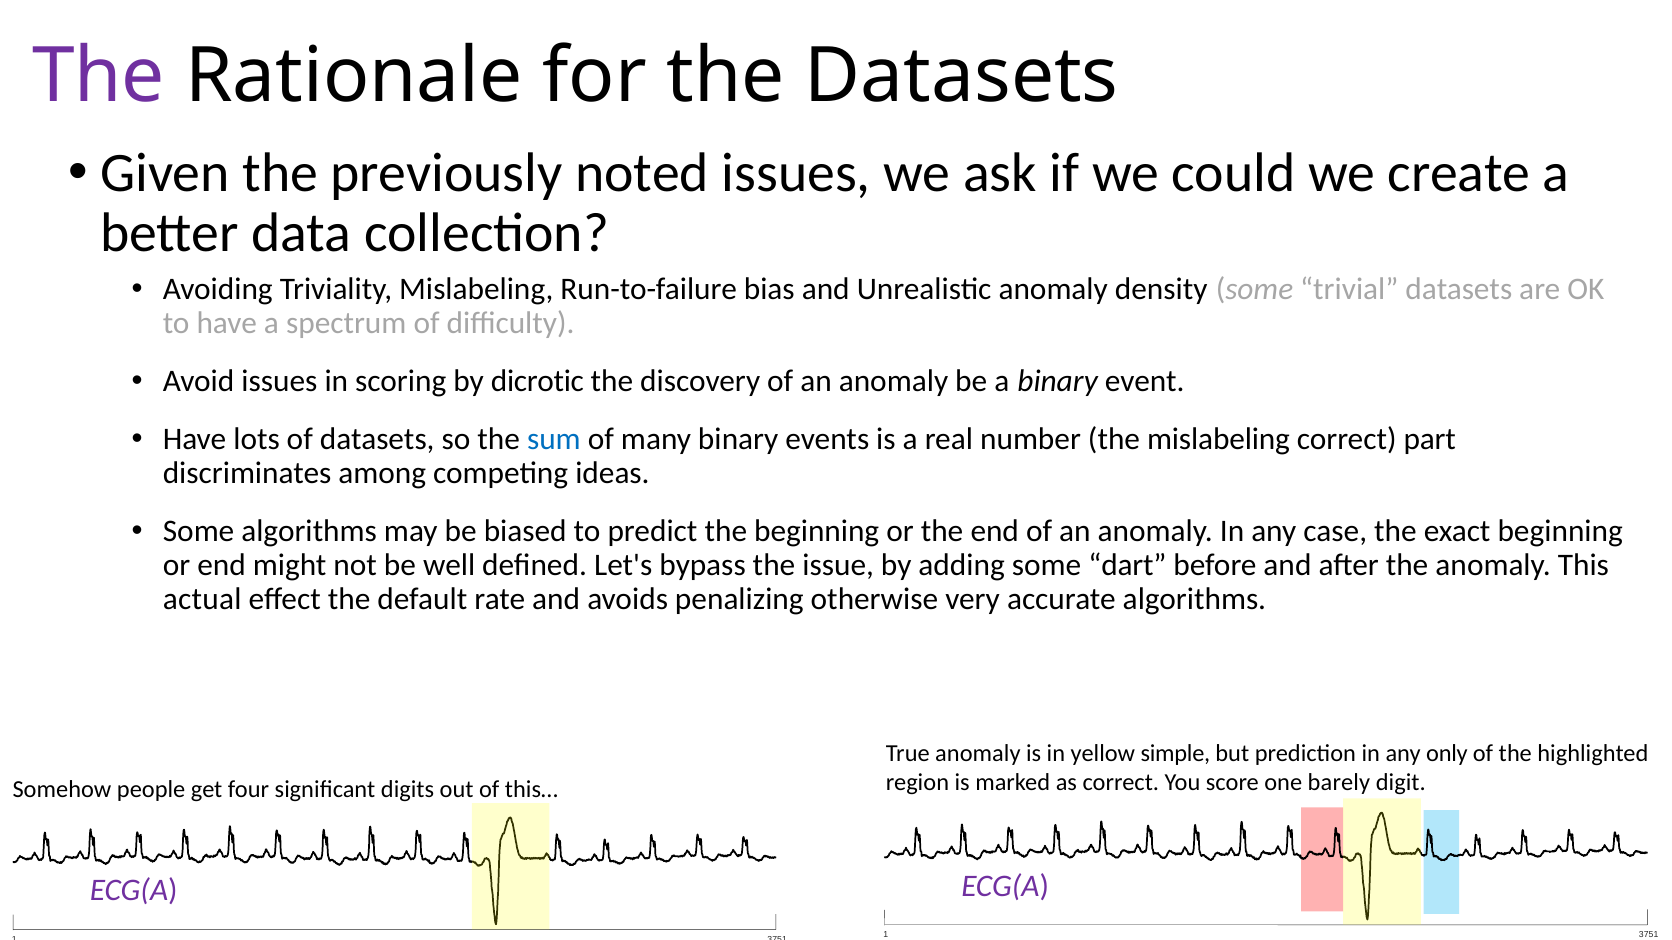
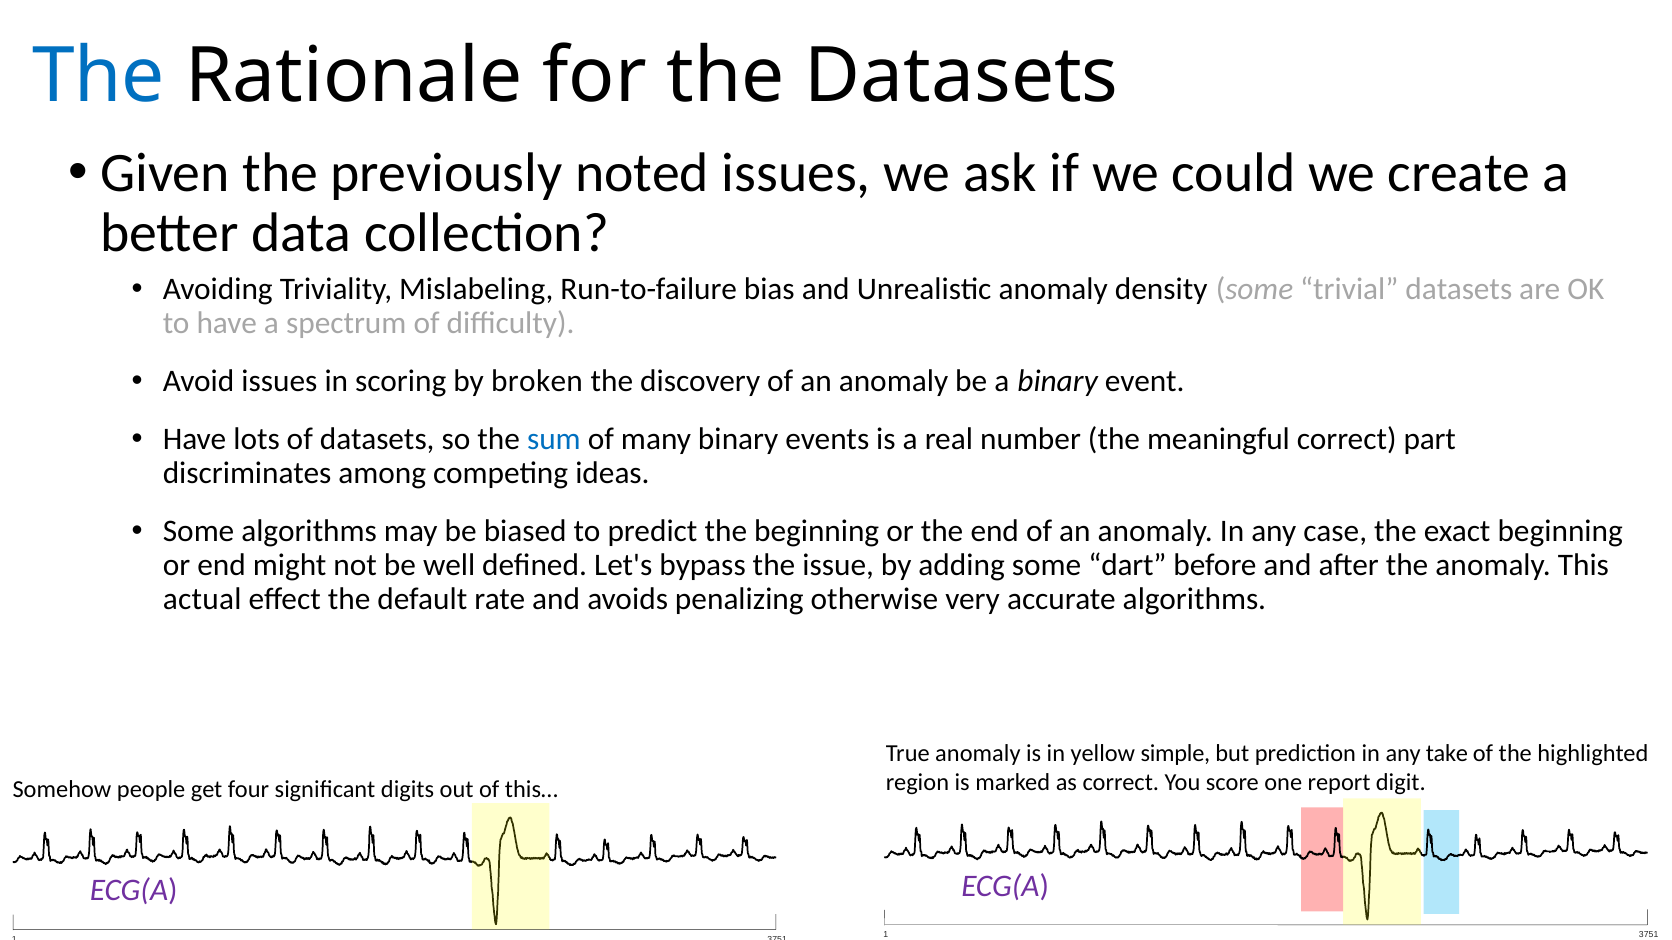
The colour: purple -> blue (99, 77)
dicrotic: dicrotic -> broken (537, 381)
the mislabeling: mislabeling -> meaningful (1218, 440)
only: only -> take (1447, 754)
barely: barely -> report (1339, 783)
